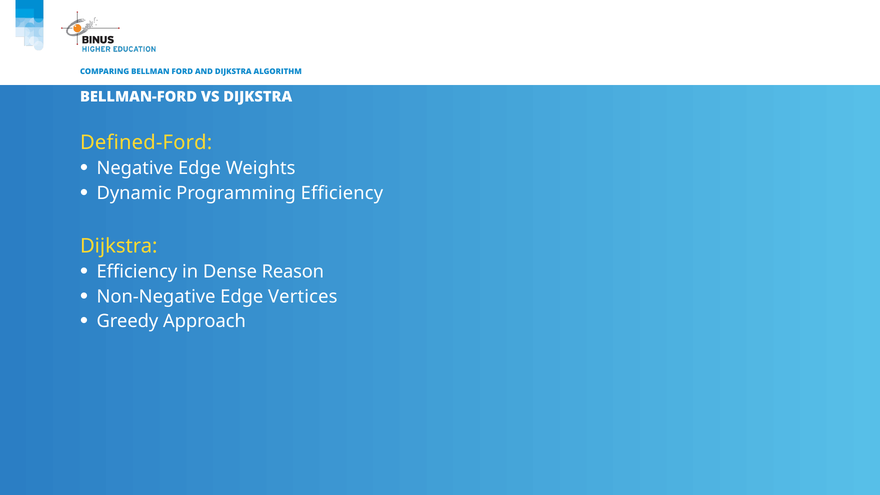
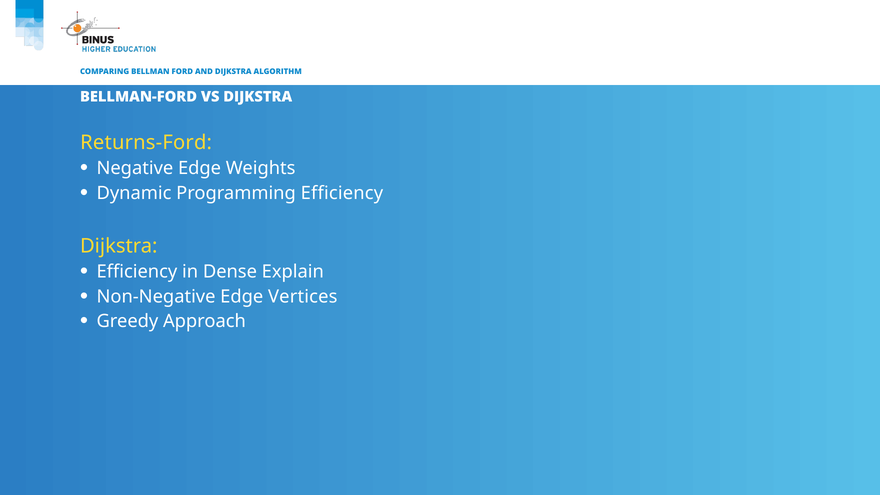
Defined-Ford: Defined-Ford -> Returns-Ford (146, 143)
Reason: Reason -> Explain (293, 272)
